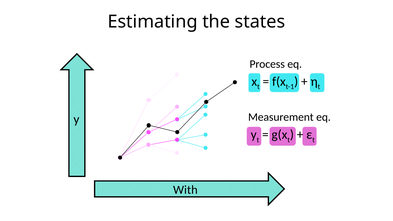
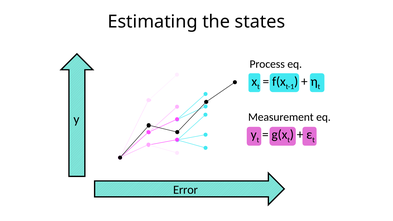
With: With -> Error (185, 190)
